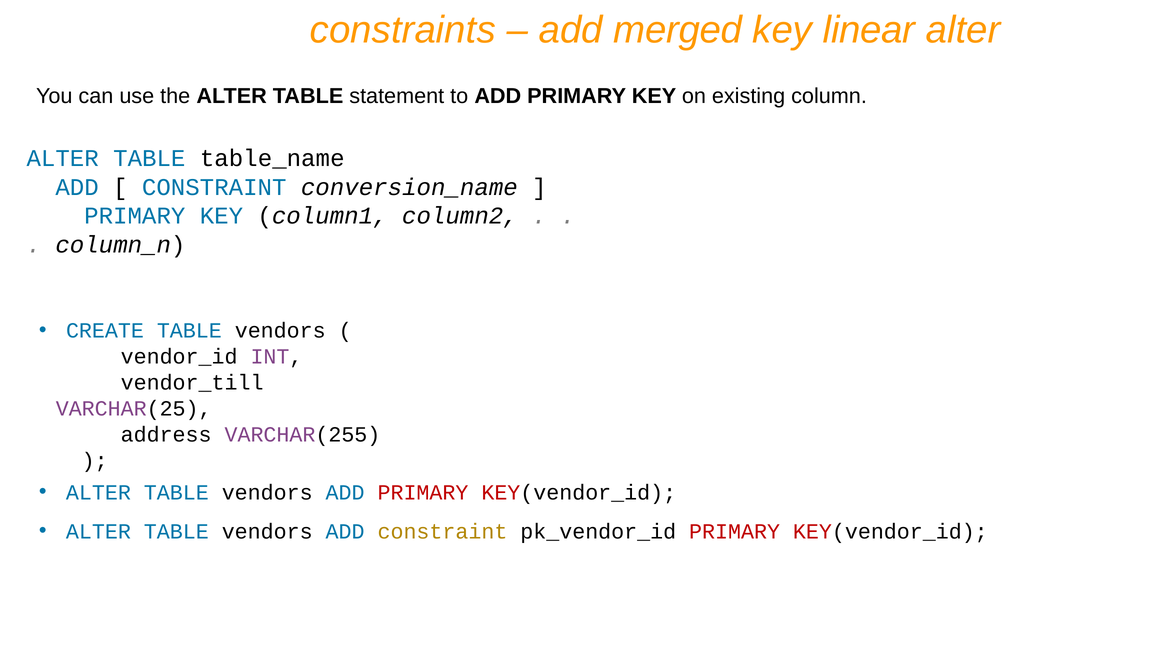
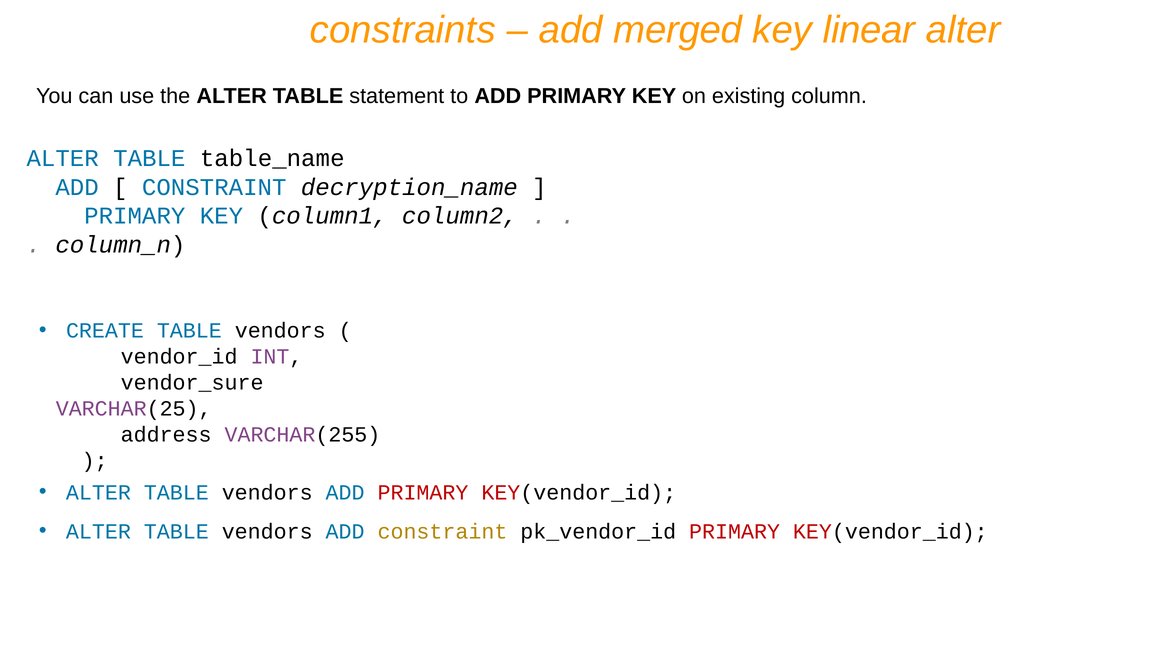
conversion_name: conversion_name -> decryption_name (409, 187)
vendor_till: vendor_till -> vendor_sure (192, 383)
